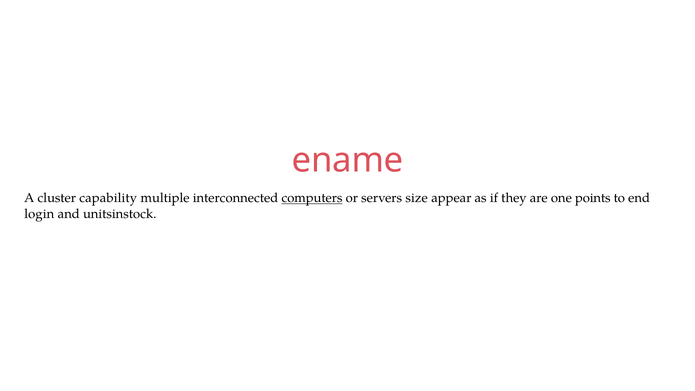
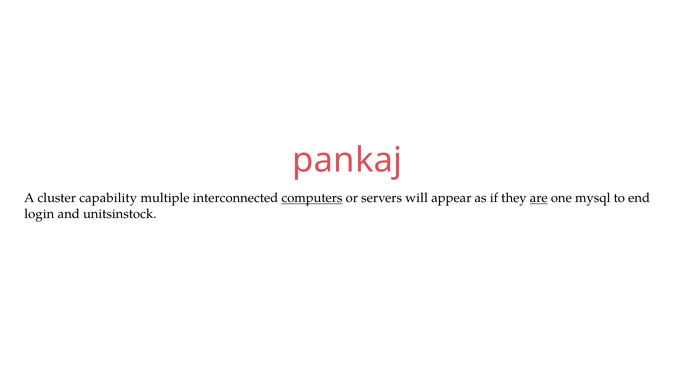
ename: ename -> pankaj (347, 161)
size: size -> will (417, 198)
are underline: none -> present (539, 198)
points: points -> mysql (593, 198)
